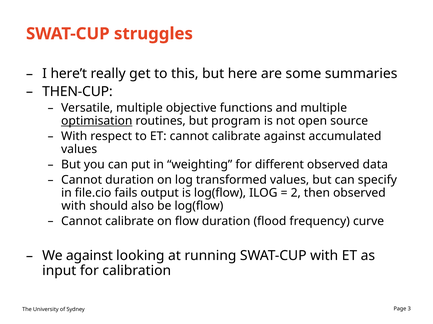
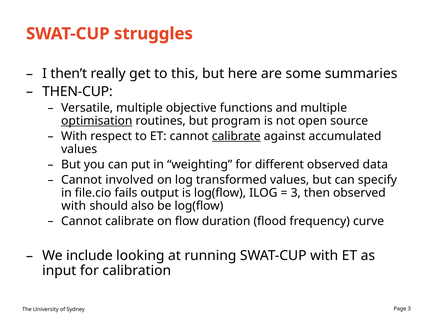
here’t: here’t -> then’t (69, 74)
calibrate underline: none -> present (236, 136)
Cannot duration: duration -> involved (130, 180)
2: 2 -> 3 (296, 193)
We against: against -> include (89, 256)
